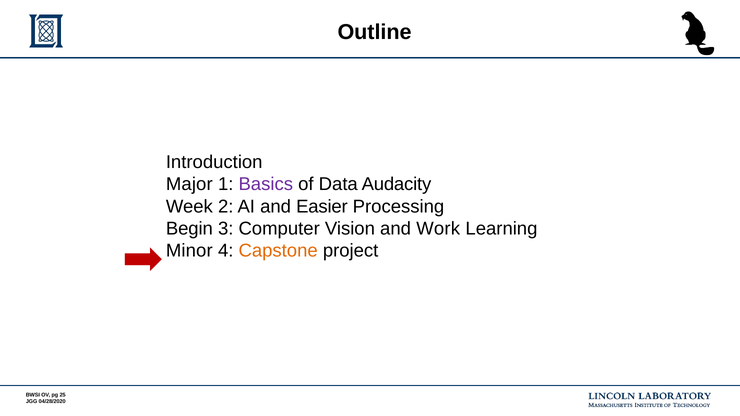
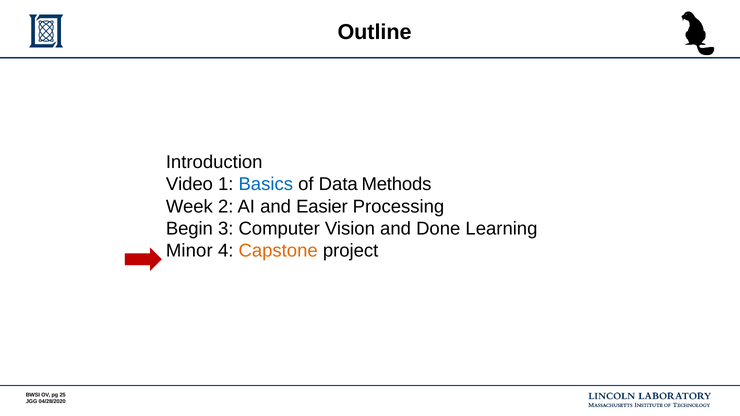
Major: Major -> Video (189, 184)
Basics colour: purple -> blue (266, 184)
Audacity: Audacity -> Methods (396, 184)
Work: Work -> Done (438, 229)
